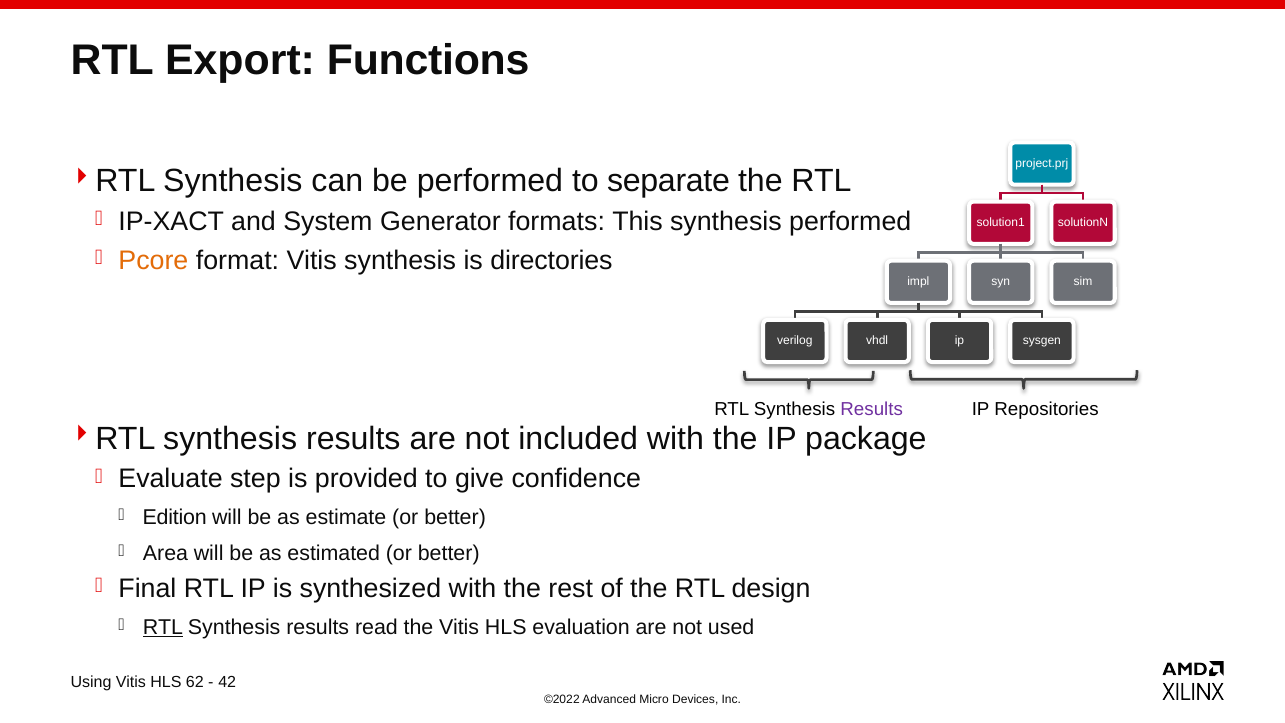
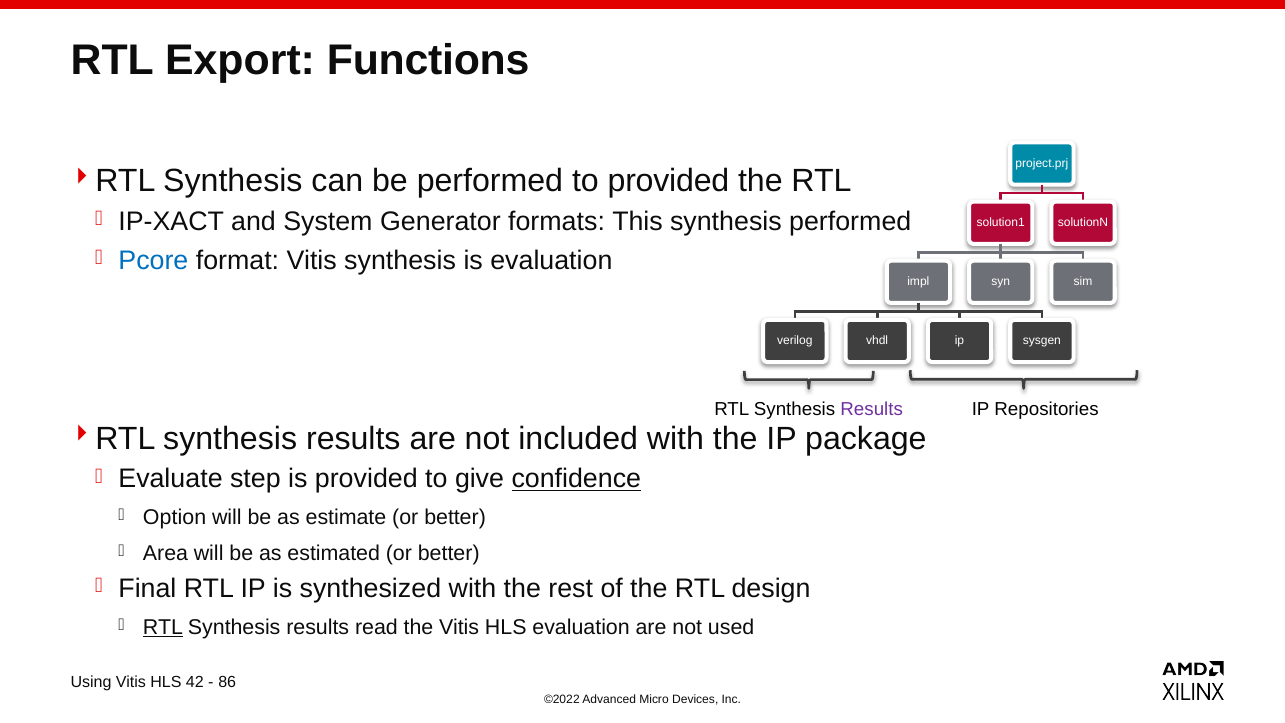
to separate: separate -> provided (668, 181)
Pcore colour: orange -> blue (153, 261)
is directories: directories -> evaluation (551, 261)
confidence underline: none -> present (576, 479)
Edition: Edition -> Option (175, 518)
62: 62 -> 42 (195, 682)
42: 42 -> 86 (227, 682)
